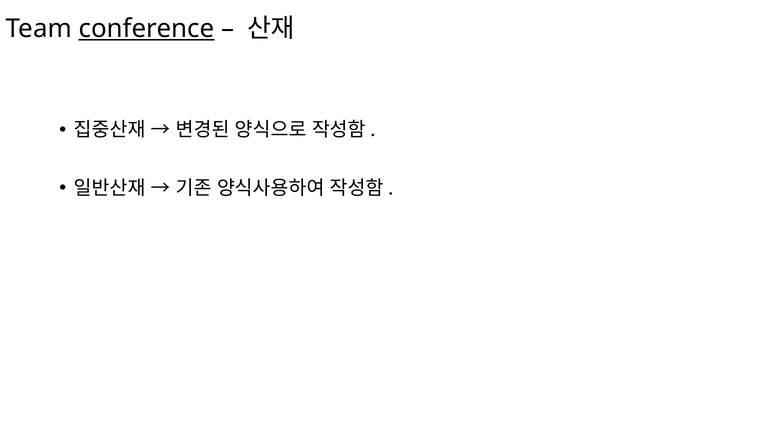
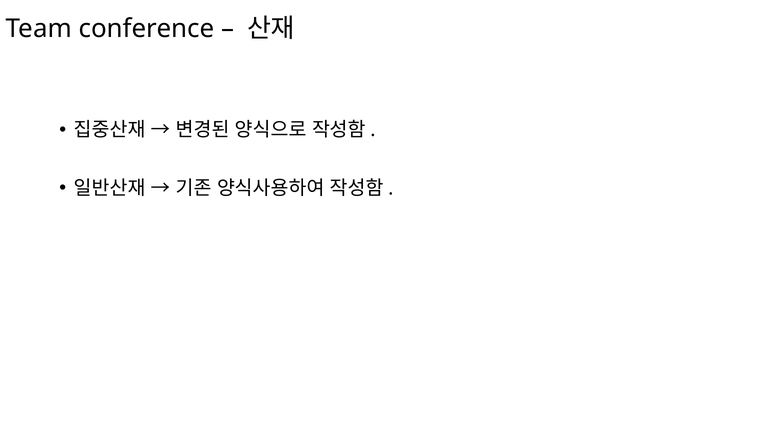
conference underline: present -> none (147, 29)
